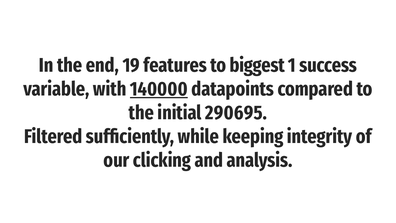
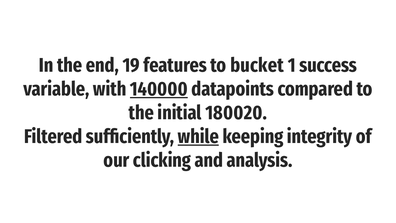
biggest: biggest -> bucket (257, 65)
290695: 290695 -> 180020 (236, 113)
while underline: none -> present (198, 137)
